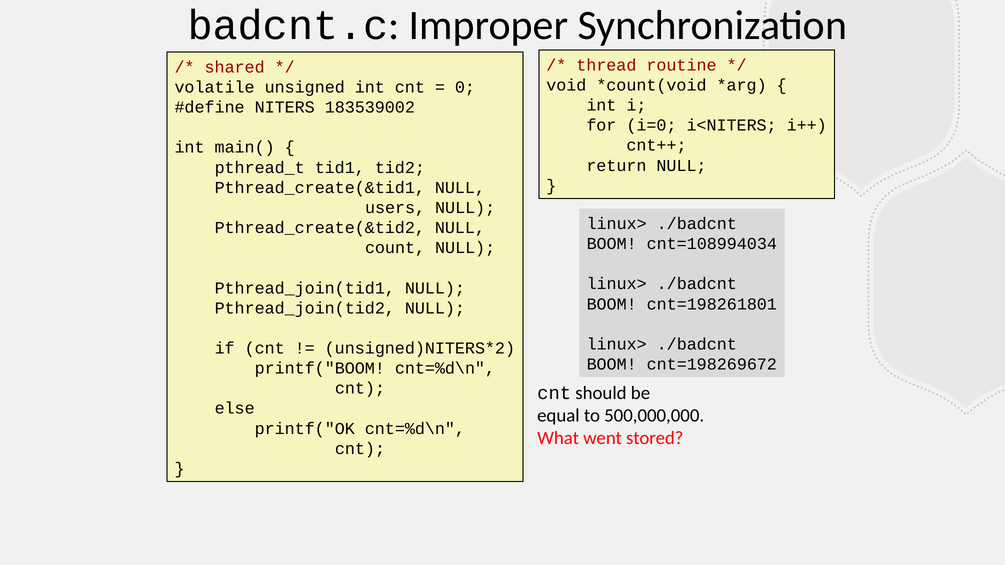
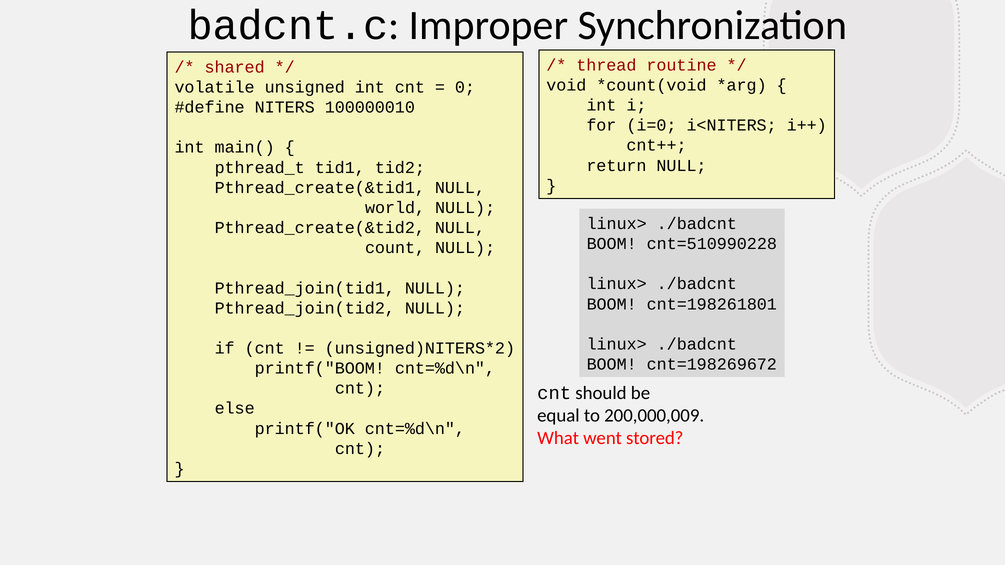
183539002: 183539002 -> 100000010 (370, 107)
users: users -> world (395, 208)
cnt=108994034: cnt=108994034 -> cnt=510990228 (712, 244)
500,000,000: 500,000,000 -> 200,000,009 (654, 416)
